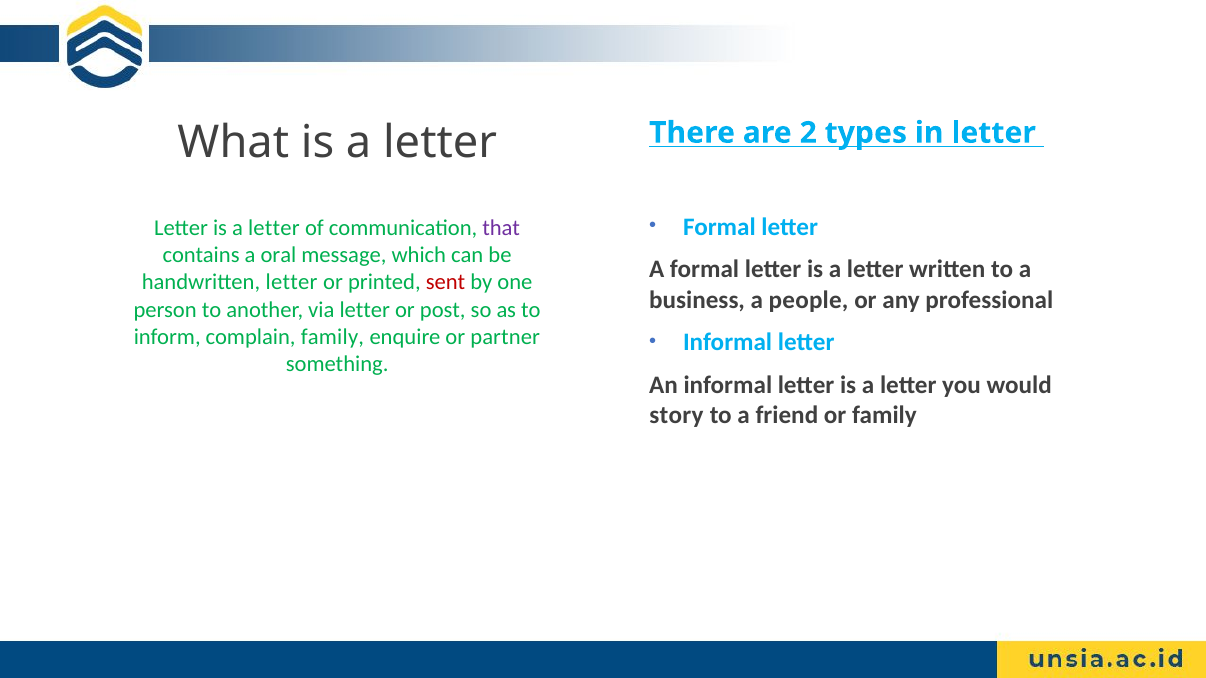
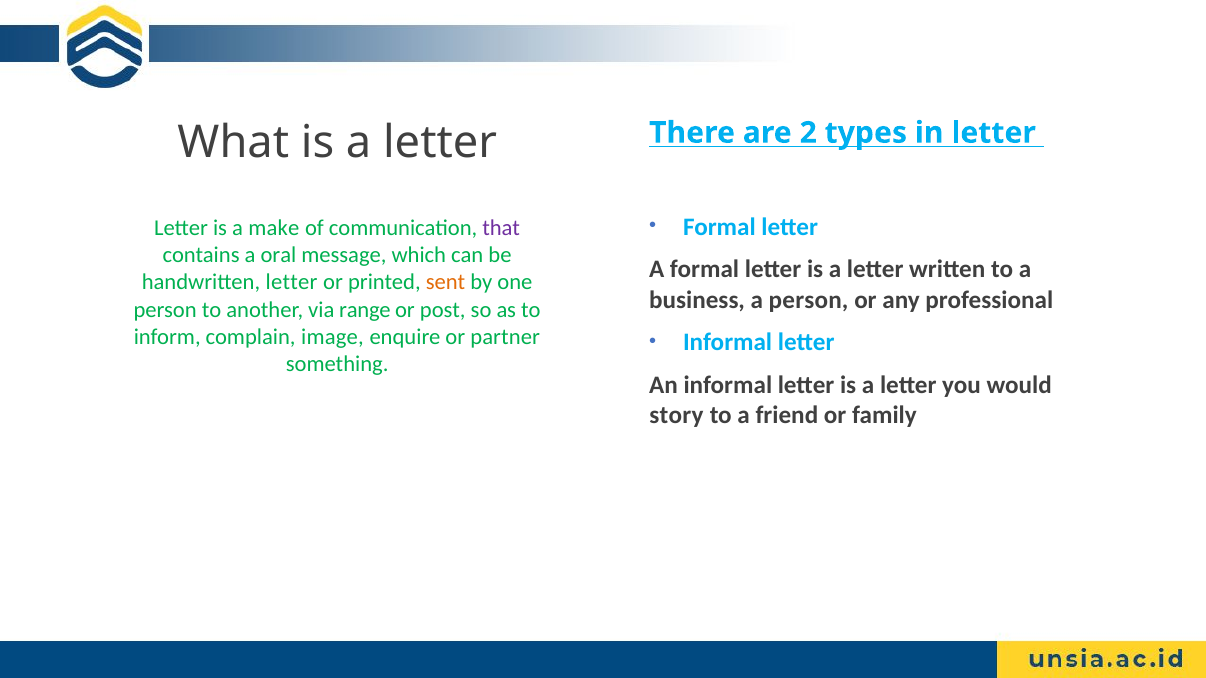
letter: letter -> make (274, 228)
sent colour: red -> orange (446, 283)
a people: people -> person (809, 300)
via letter: letter -> range (365, 310)
complain family: family -> image (332, 337)
